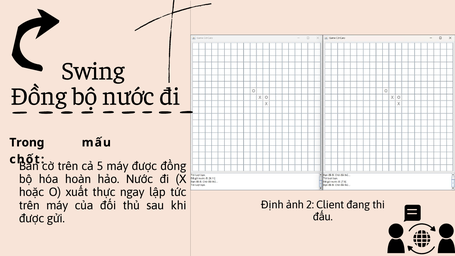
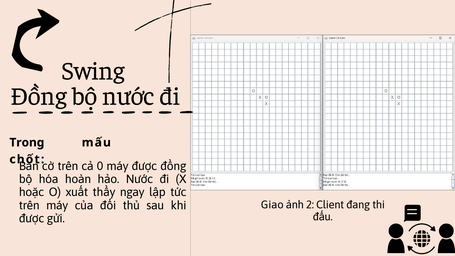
5: 5 -> 0 (100, 166)
thực: thực -> thầy (104, 192)
Định: Định -> Giao (272, 205)
